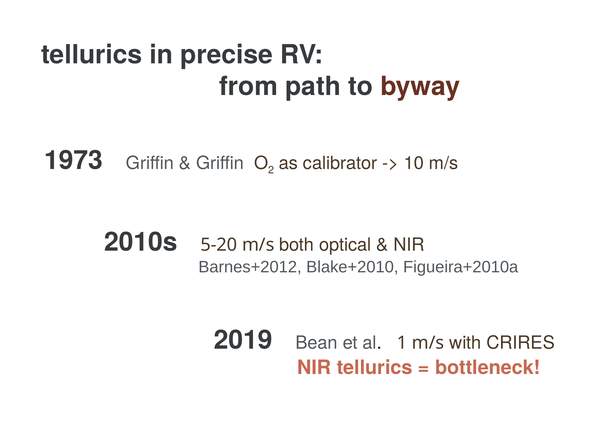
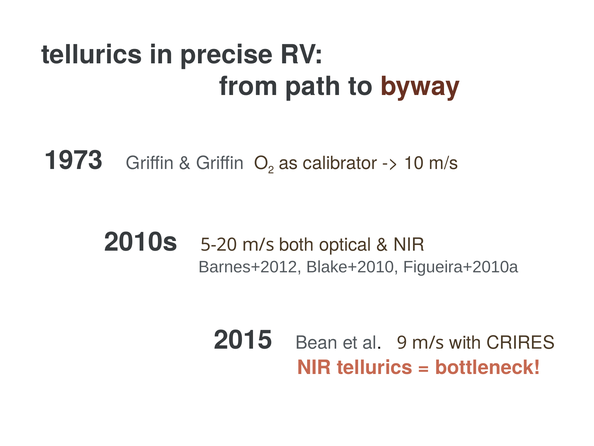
2019: 2019 -> 2015 (243, 340)
1: 1 -> 9 (402, 343)
